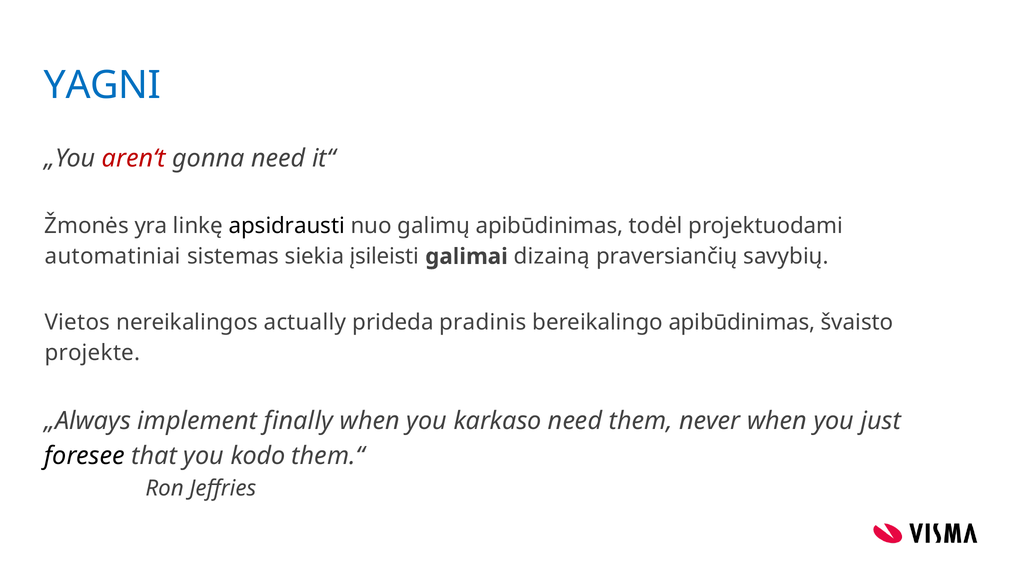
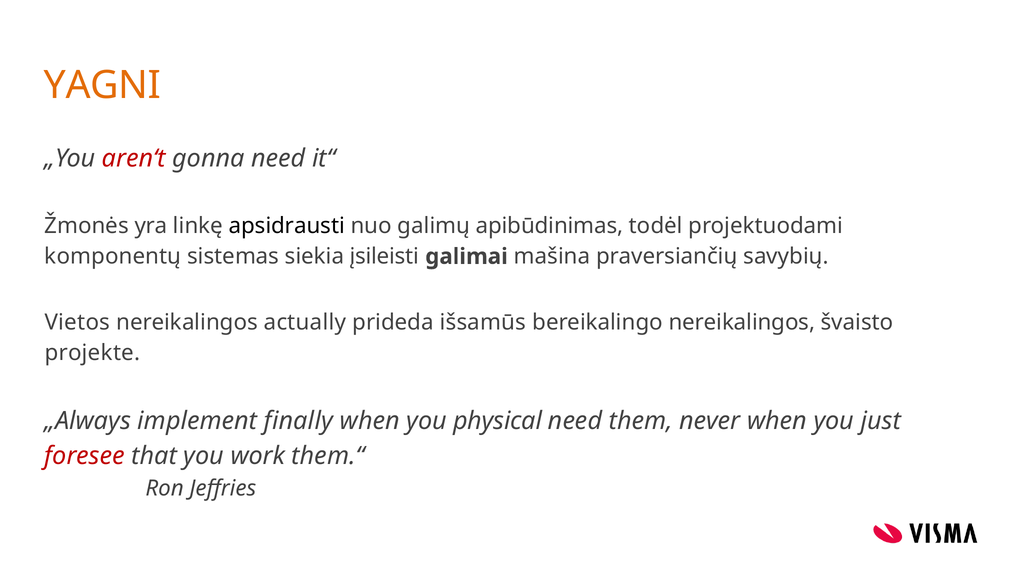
YAGNI colour: blue -> orange (102, 85)
automatiniai: automatiniai -> komponentų (113, 257)
dizainą: dizainą -> mašina (552, 257)
pradinis: pradinis -> išsamūs (483, 322)
bereikalingo apibūdinimas: apibūdinimas -> nereikalingos (742, 322)
karkaso: karkaso -> physical (498, 421)
foresee colour: black -> red (85, 456)
kodo: kodo -> work (258, 456)
